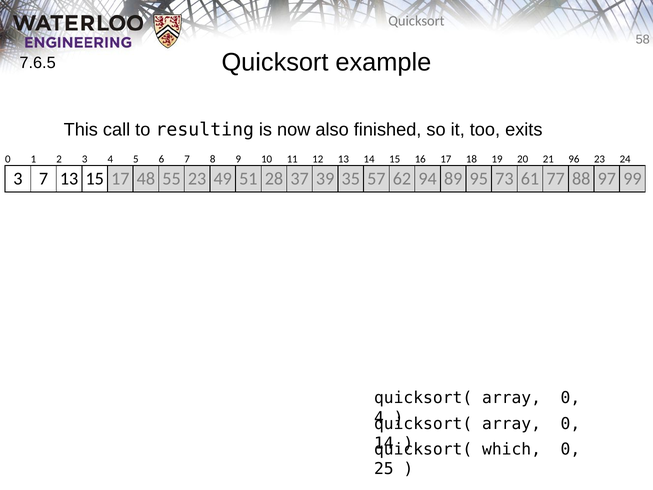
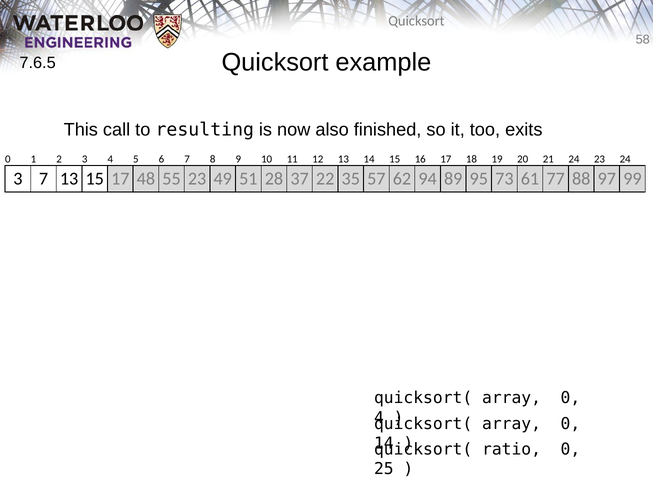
21 96: 96 -> 24 (574, 159)
39: 39 -> 22 (325, 179)
which: which -> ratio (512, 449)
